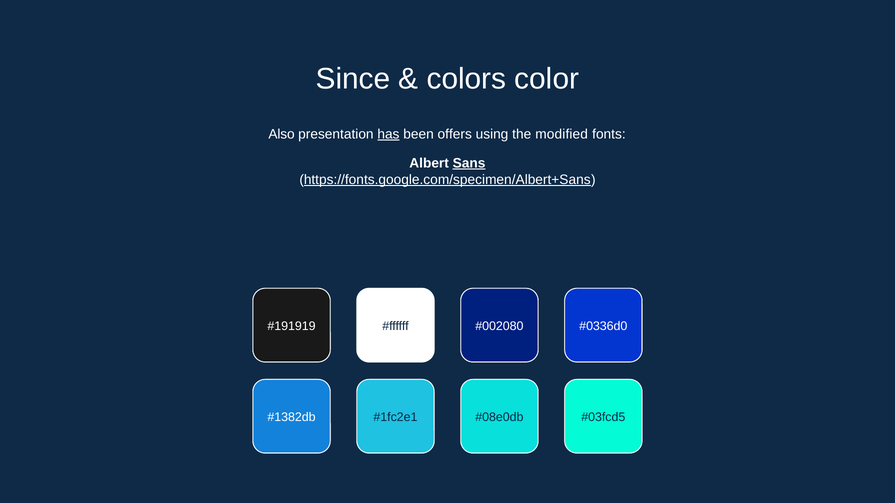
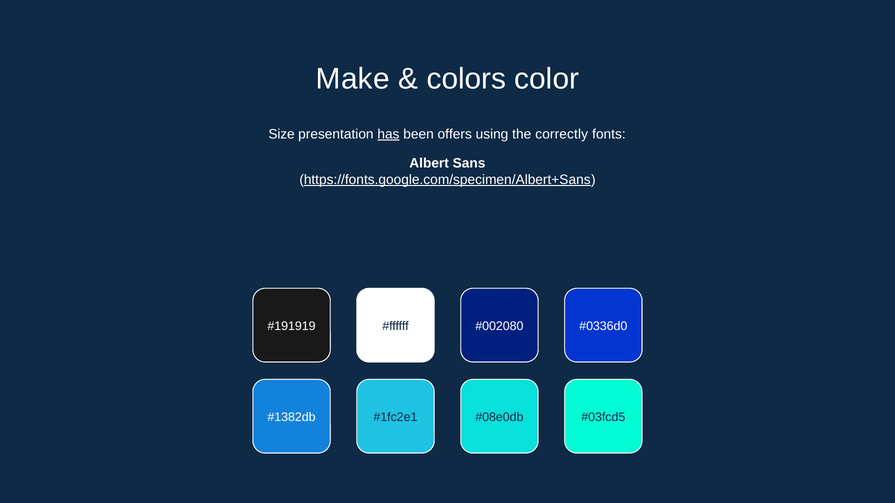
Since: Since -> Make (353, 79)
Also: Also -> Size (282, 134)
modified: modified -> correctly (562, 134)
Sans underline: present -> none (469, 163)
